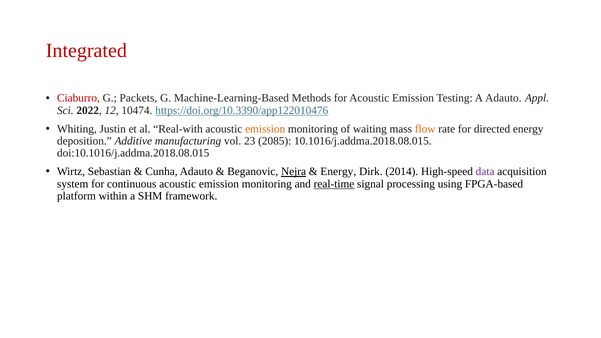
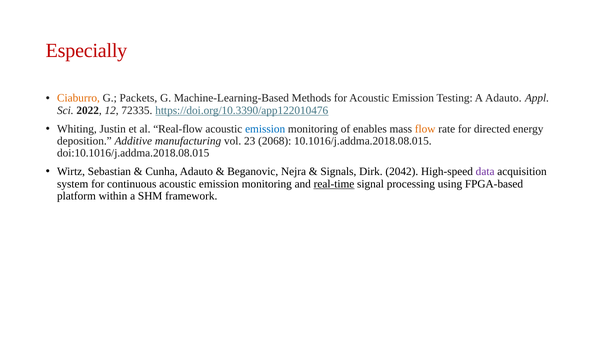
Integrated: Integrated -> Especially (86, 51)
Ciaburro colour: red -> orange (78, 98)
10474: 10474 -> 72335 (137, 110)
Real-with: Real-with -> Real-flow (178, 129)
emission colour: orange -> blue (265, 129)
waiting: waiting -> enables (370, 129)
2085: 2085 -> 2068 (275, 141)
Nejra underline: present -> none (294, 172)
Energy: Energy -> Signals (338, 172)
2014: 2014 -> 2042 (402, 172)
